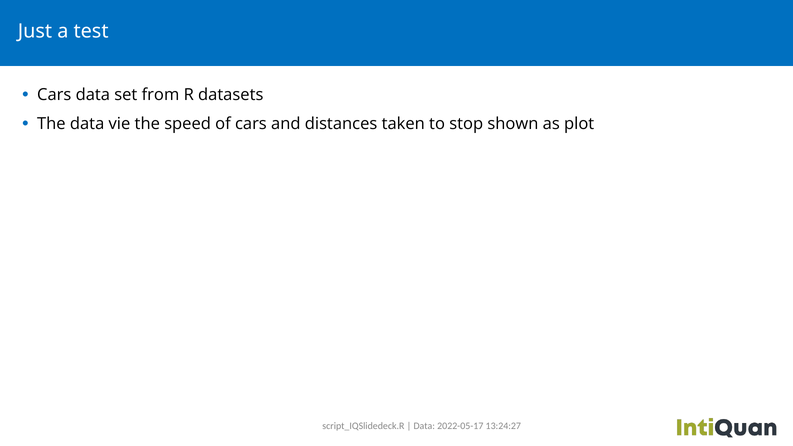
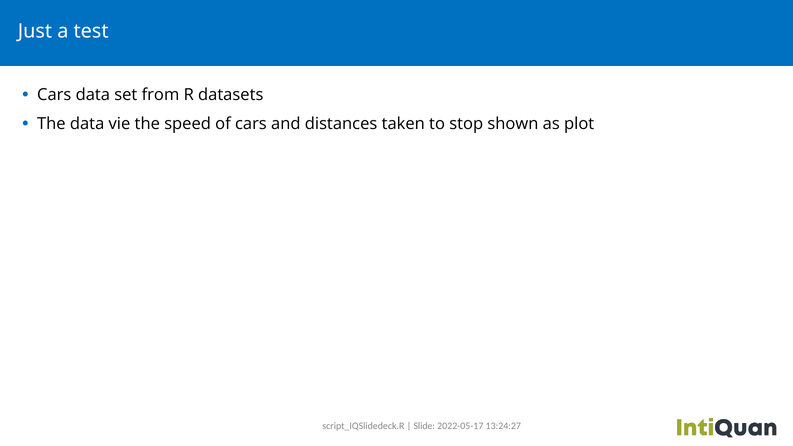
Data: Data -> Slide (424, 426)
